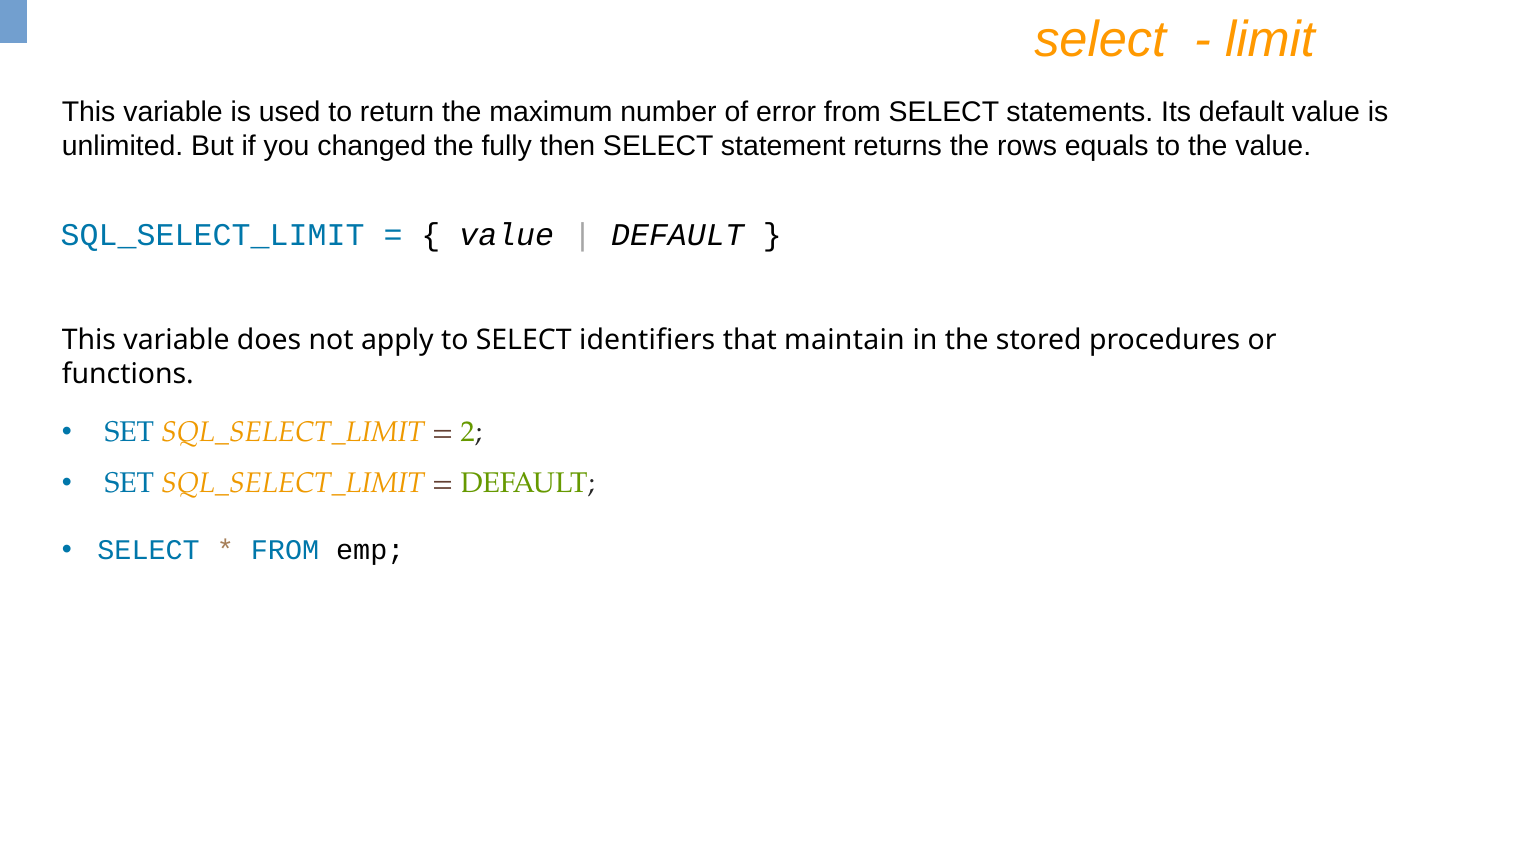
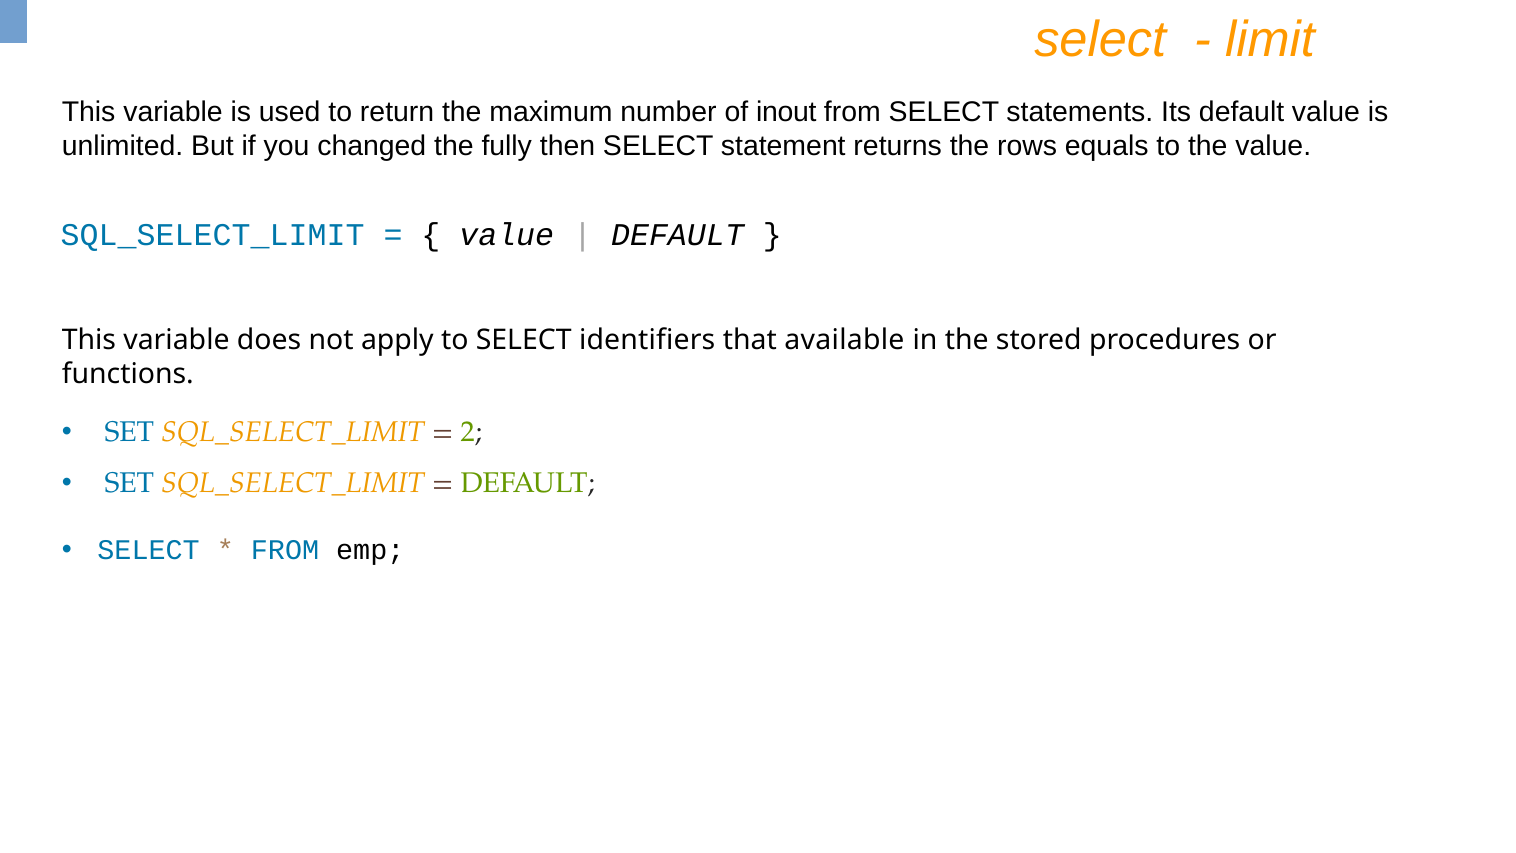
error: error -> inout (786, 112)
maintain: maintain -> available (844, 340)
